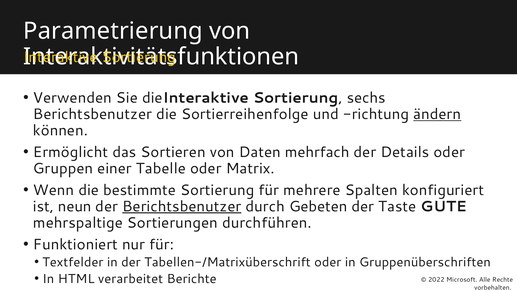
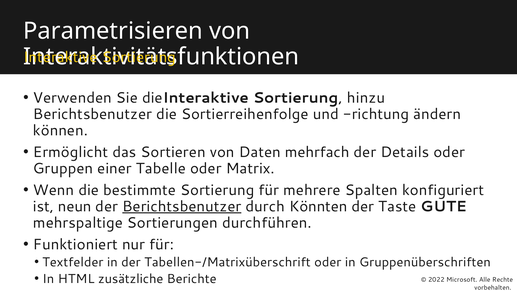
Parametrierung: Parametrierung -> Parametrisieren (113, 31)
sechs: sechs -> hinzu (366, 98)
ändern underline: present -> none (437, 114)
Gebeten: Gebeten -> Könnten (318, 206)
verarbeitet: verarbeitet -> zusätzliche (131, 279)
